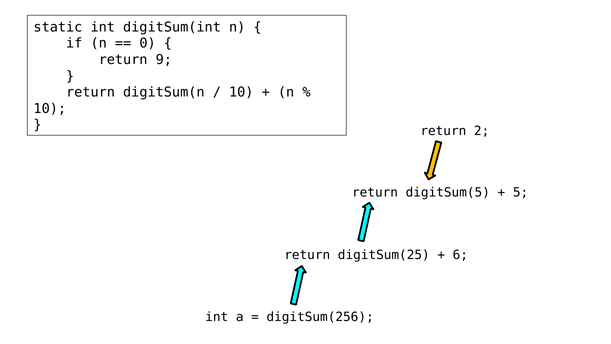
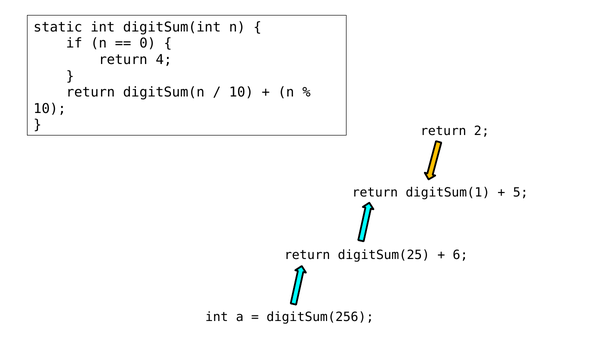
9: 9 -> 4 (164, 60)
digitSum(5: digitSum(5 -> digitSum(1 (448, 192)
